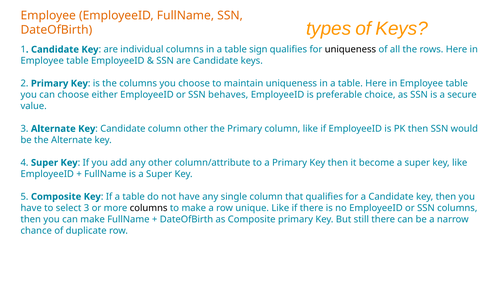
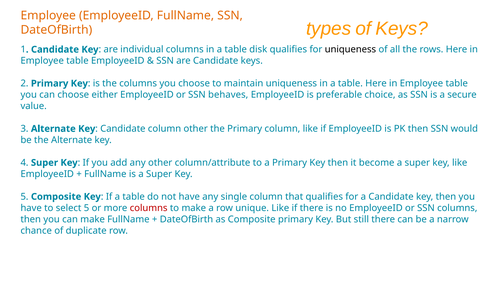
sign: sign -> disk (258, 50)
select 3: 3 -> 5 (87, 208)
columns colour: black -> red (149, 208)
